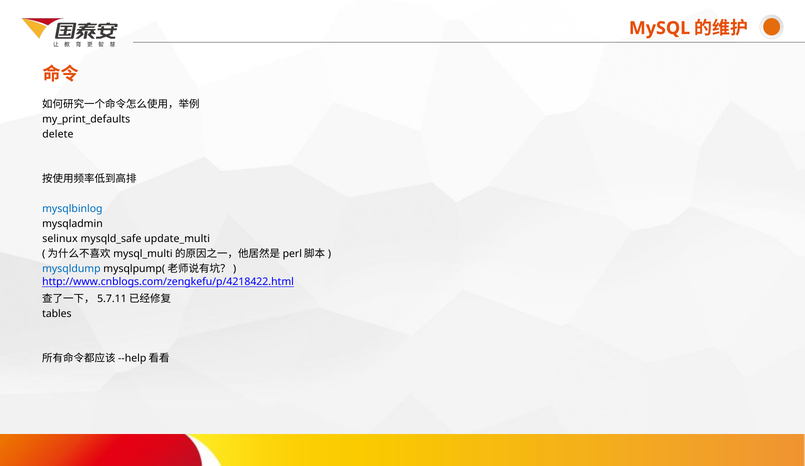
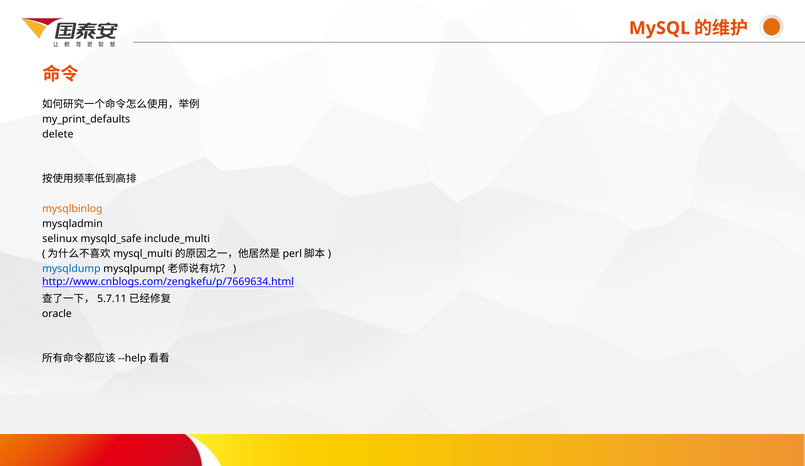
mysqlbinlog colour: blue -> orange (72, 209)
update_multi: update_multi -> include_multi (177, 239)
http://www.cnblogs.com/zengkefu/p/4218422.html: http://www.cnblogs.com/zengkefu/p/4218422.html -> http://www.cnblogs.com/zengkefu/p/7669634.html (168, 282)
tables: tables -> oracle (57, 314)
